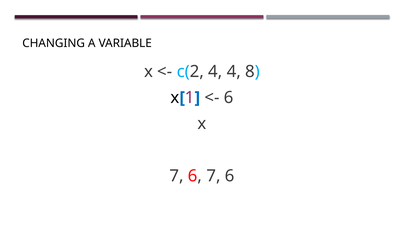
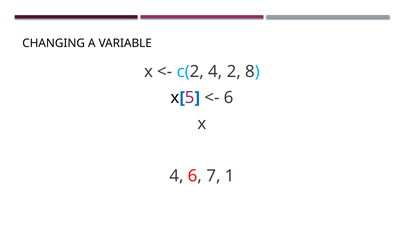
4 4: 4 -> 2 (234, 72)
1: 1 -> 5 (190, 98)
7: 7 -> 4 (177, 176)
6 7 6: 6 -> 1 (230, 176)
